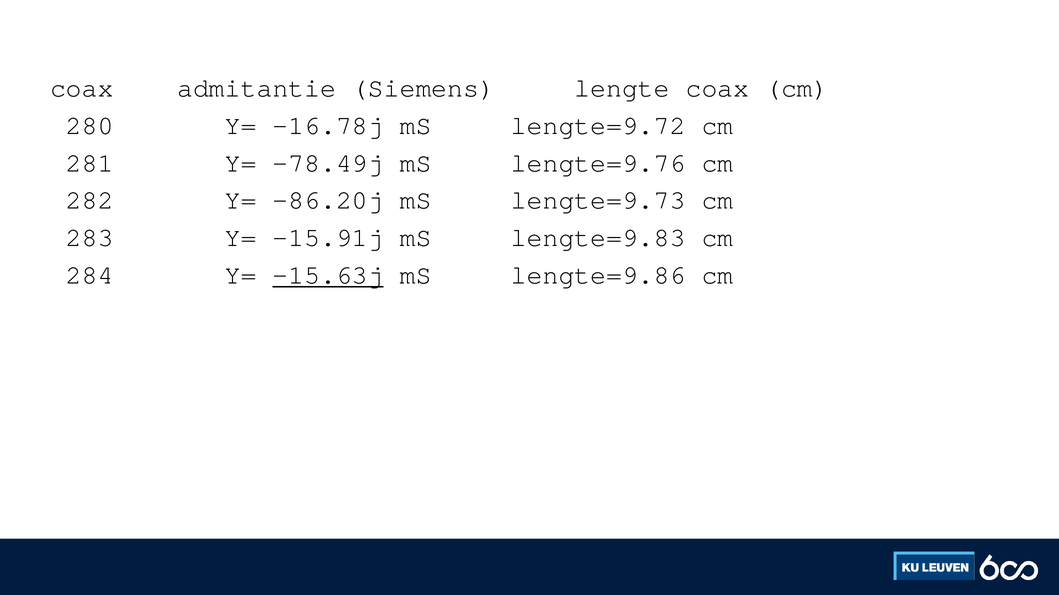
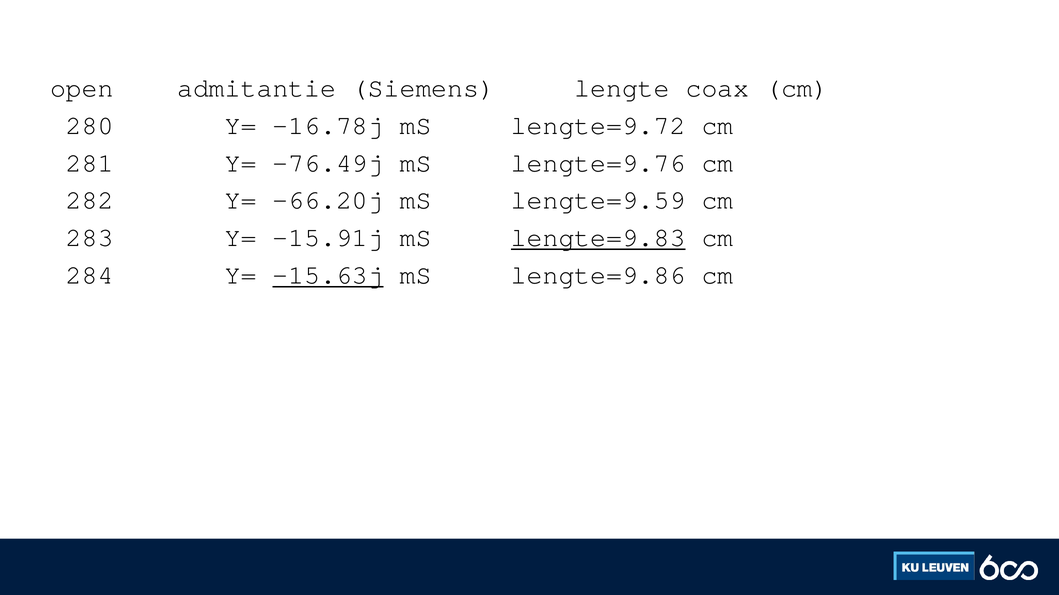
coax: coax -> open (82, 88)
-78.49j: -78.49j -> -76.49j (328, 163)
-86.20j: -86.20j -> -66.20j (328, 200)
lengte=9.73: lengte=9.73 -> lengte=9.59 (598, 200)
lengte=9.83 underline: none -> present (598, 238)
